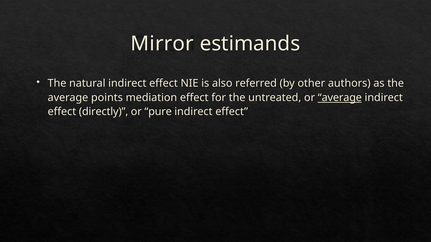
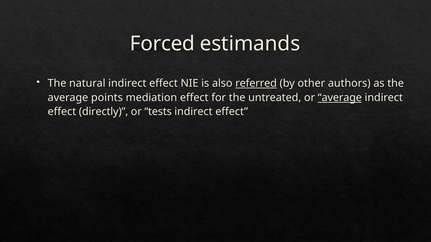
Mirror: Mirror -> Forced (162, 44)
referred underline: none -> present (256, 84)
pure: pure -> tests (158, 112)
